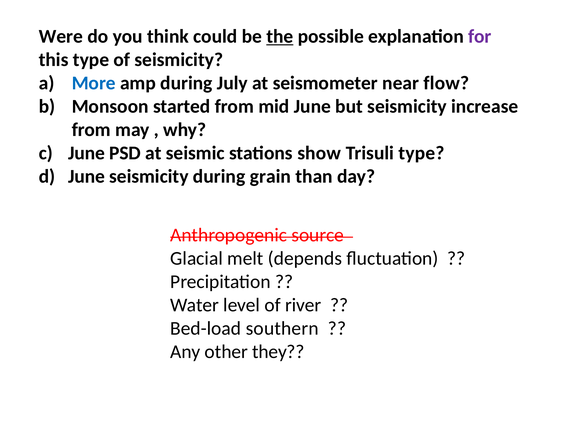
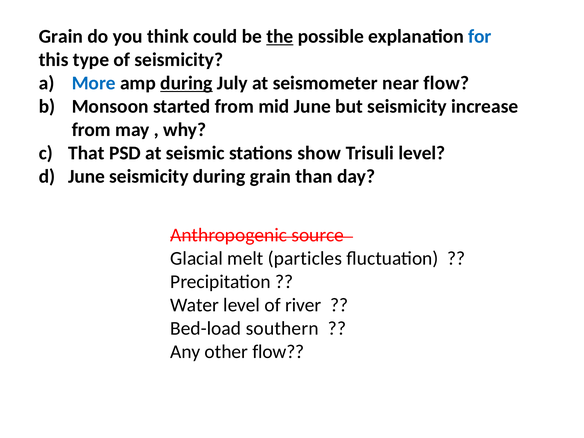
Were: Were -> Grain (61, 36)
for colour: purple -> blue (480, 36)
during underline: none -> present (186, 83)
June: June -> That (86, 153)
Trisuli type: type -> level (422, 153)
depends: depends -> particles (305, 258)
other they: they -> flow (278, 352)
